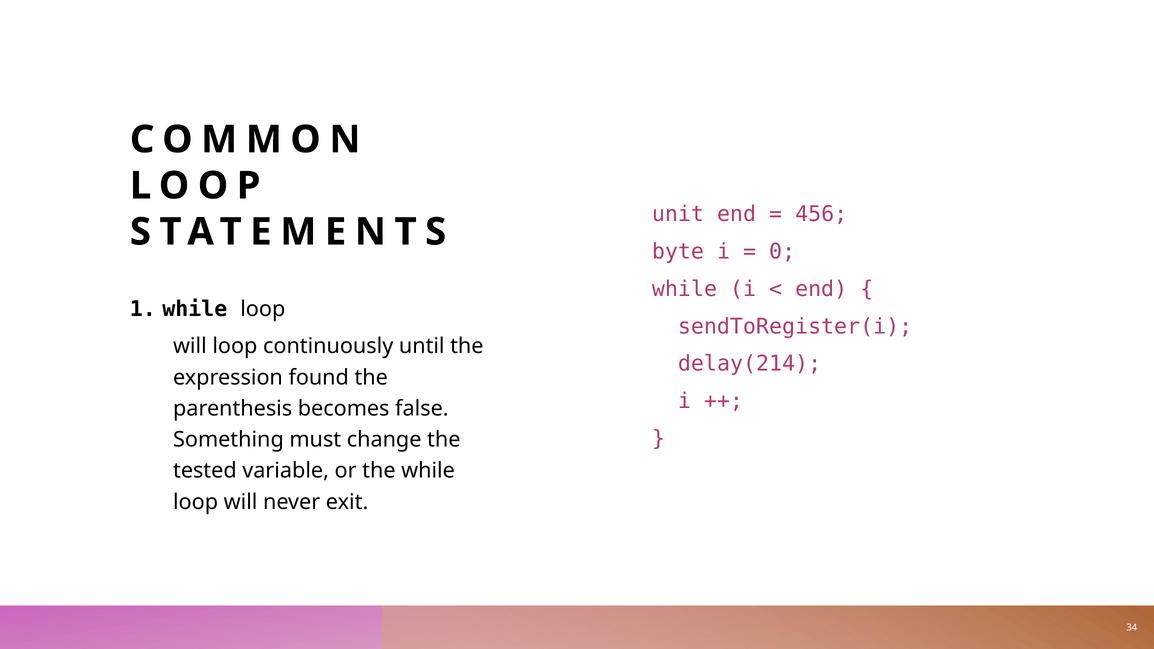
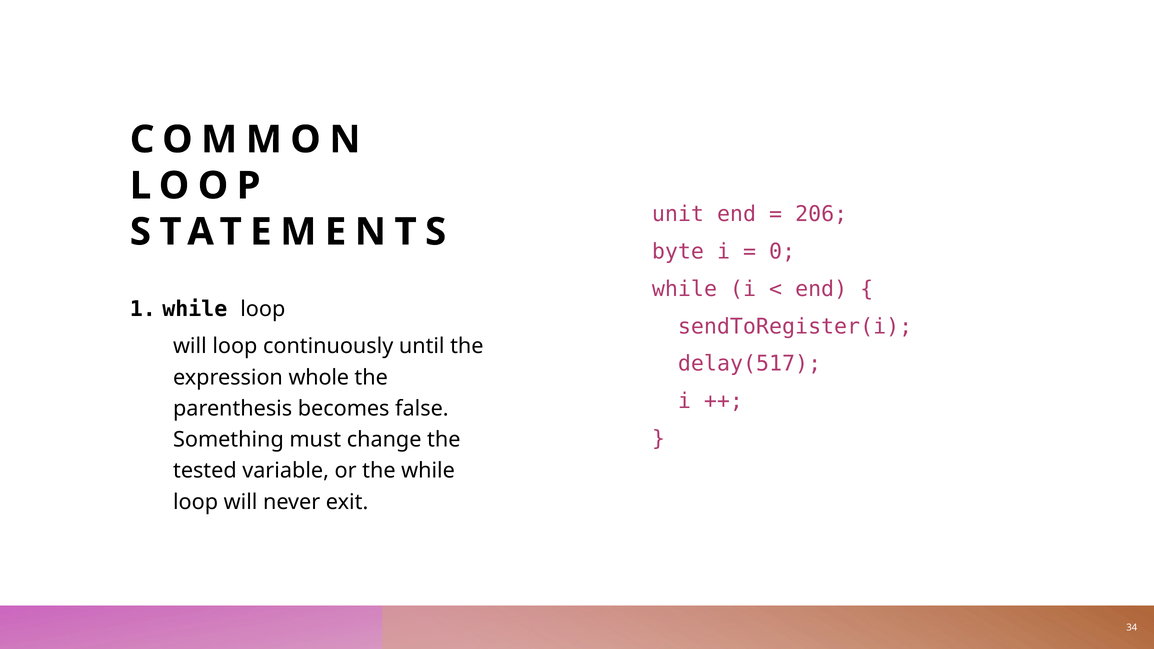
456: 456 -> 206 (821, 214)
delay(214: delay(214 -> delay(517 (750, 364)
found: found -> whole (319, 377)
